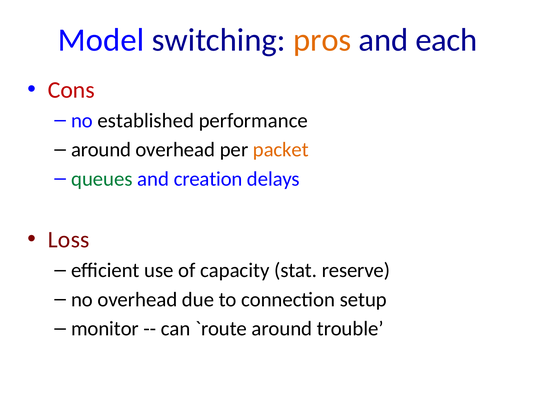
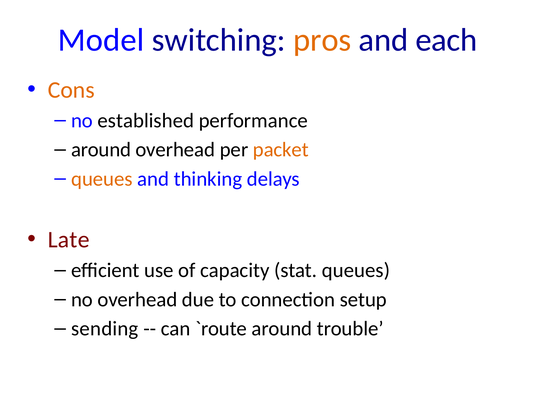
Cons colour: red -> orange (71, 90)
queues colour: green -> orange (102, 179)
creation: creation -> thinking (208, 179)
Loss: Loss -> Late (69, 240)
stat reserve: reserve -> queues (356, 271)
monitor: monitor -> sending (105, 329)
